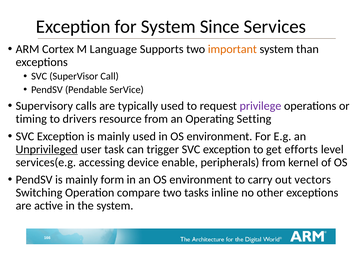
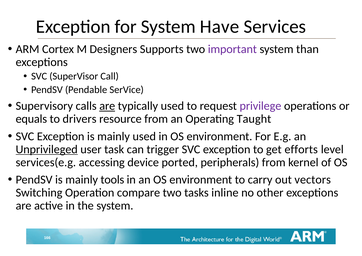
Since: Since -> Have (220, 27)
Language: Language -> Designers (113, 49)
important colour: orange -> purple (232, 49)
are underline: none -> present (107, 106)
timing: timing -> equals (31, 119)
Setting: Setting -> Taught (254, 119)
enable: enable -> ported (180, 162)
form: form -> tools (112, 180)
